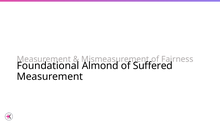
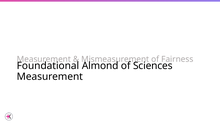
Suffered: Suffered -> Sciences (153, 66)
